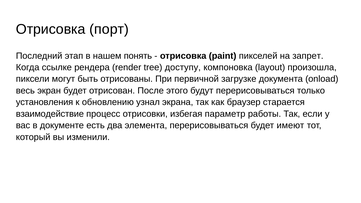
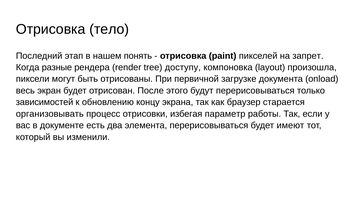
порт: порт -> тело (109, 29)
ссылке: ссылке -> разные (57, 67)
установления: установления -> зависимостей (45, 102)
узнал: узнал -> концу (148, 102)
взаимодействие: взаимодействие -> организовывать (50, 114)
